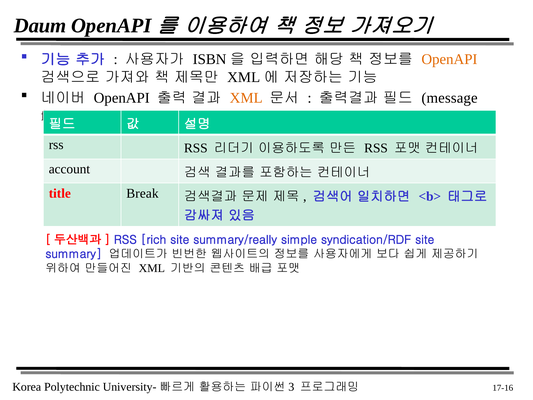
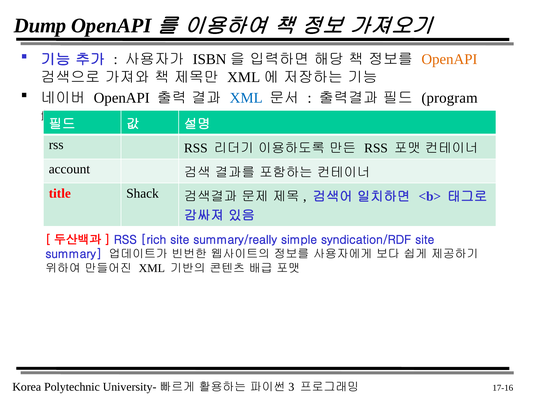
Daum: Daum -> Dump (40, 26)
XML colour: orange -> blue (246, 98)
message: message -> program (450, 98)
Break: Break -> Shack (143, 193)
